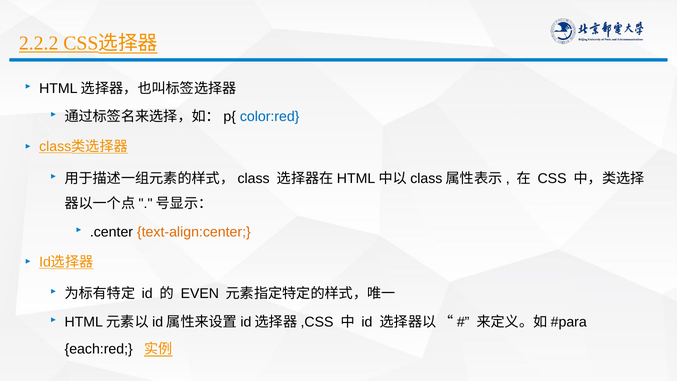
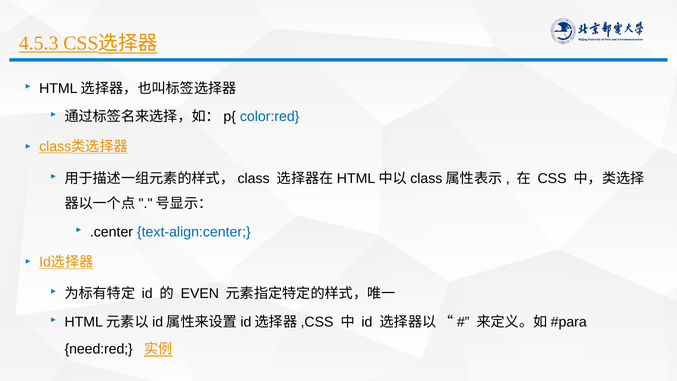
2.2.2: 2.2.2 -> 4.5.3 (39, 43)
text-align:center colour: orange -> blue (194, 232)
each:red: each:red -> need:red (99, 349)
